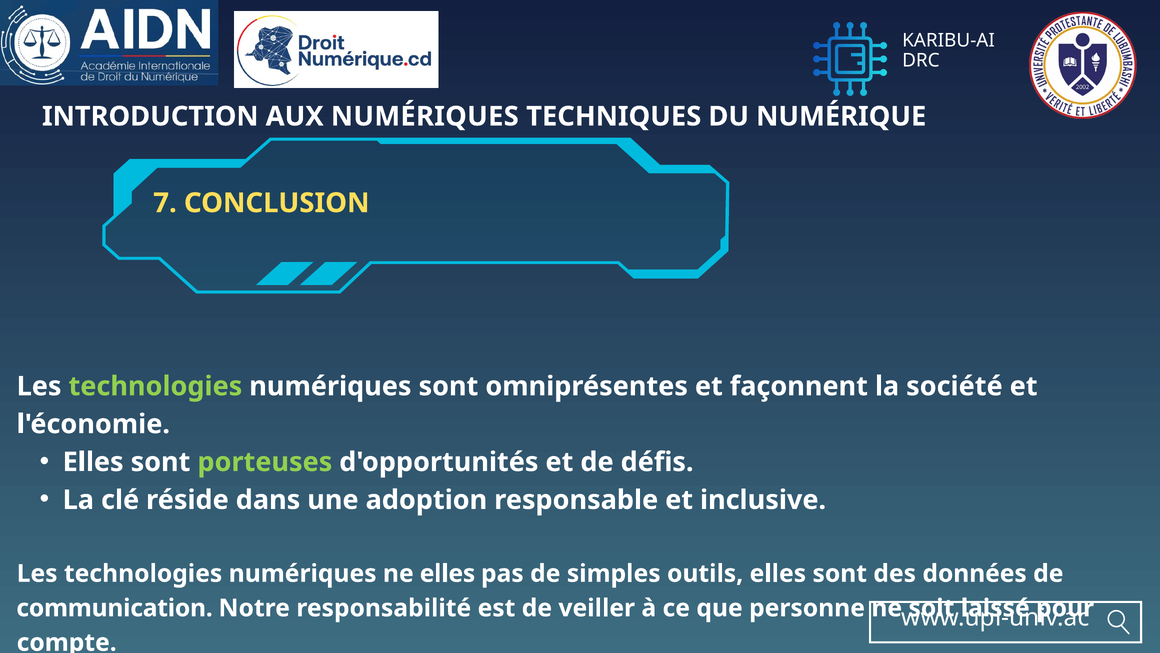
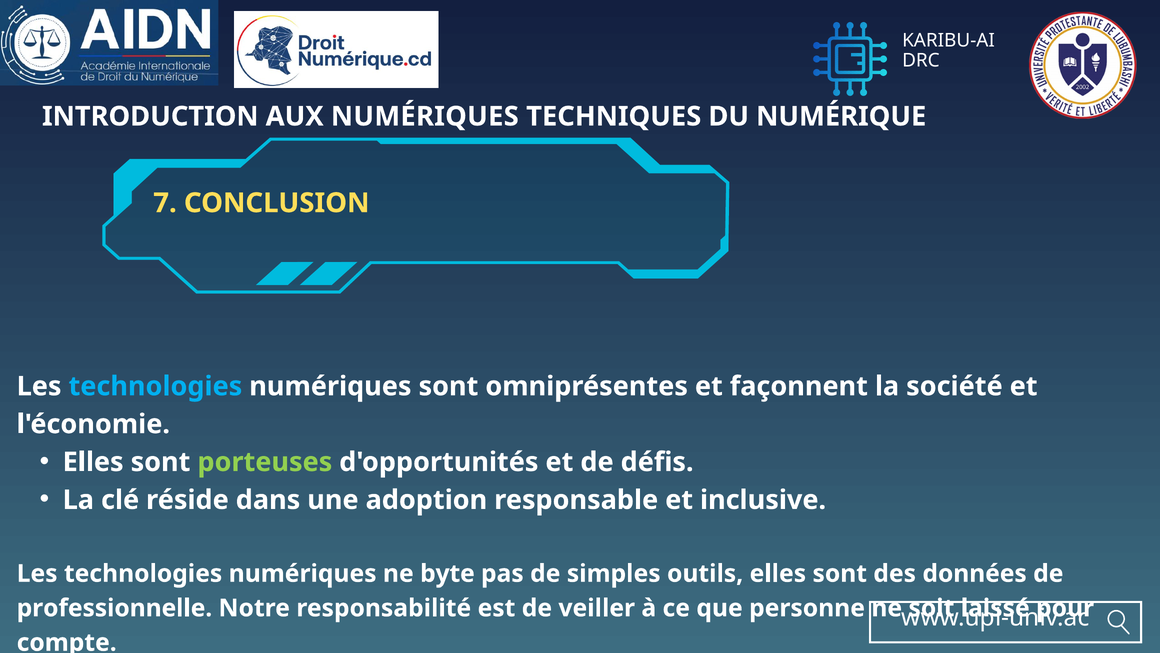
technologies colour: light green -> light blue (155, 386)
ne elles: elles -> byte (447, 573)
communication: communication -> professionnelle (114, 608)
